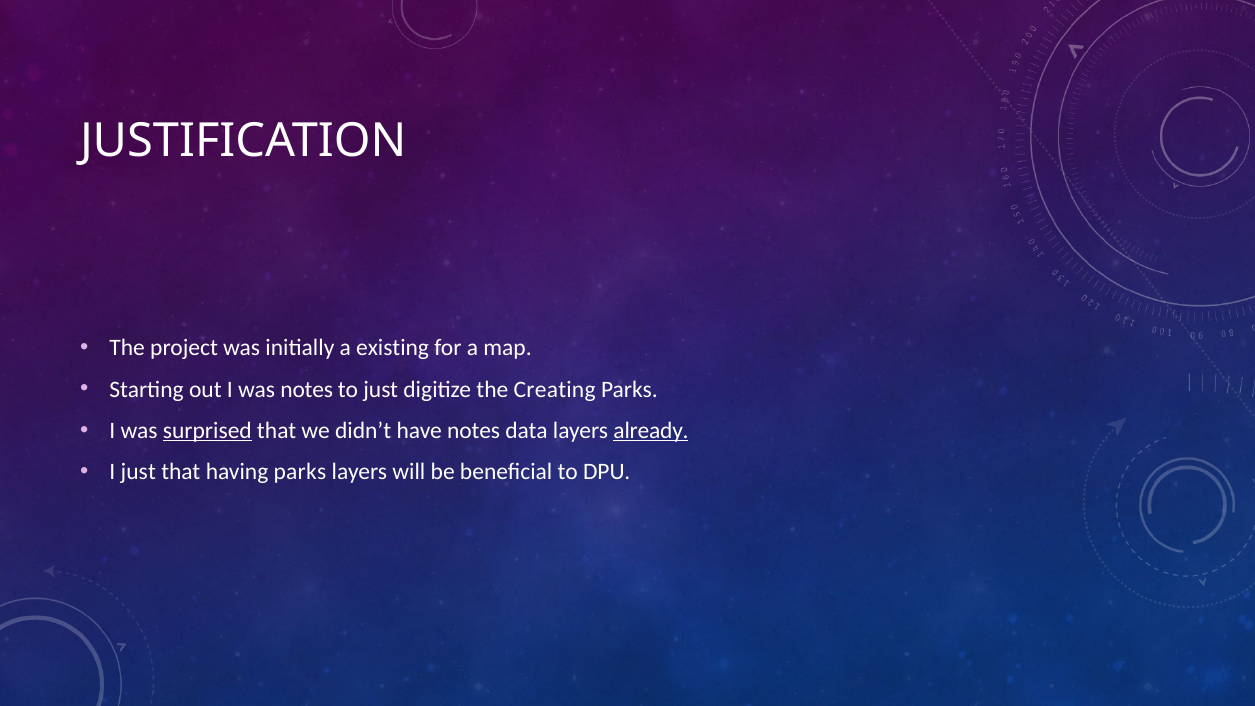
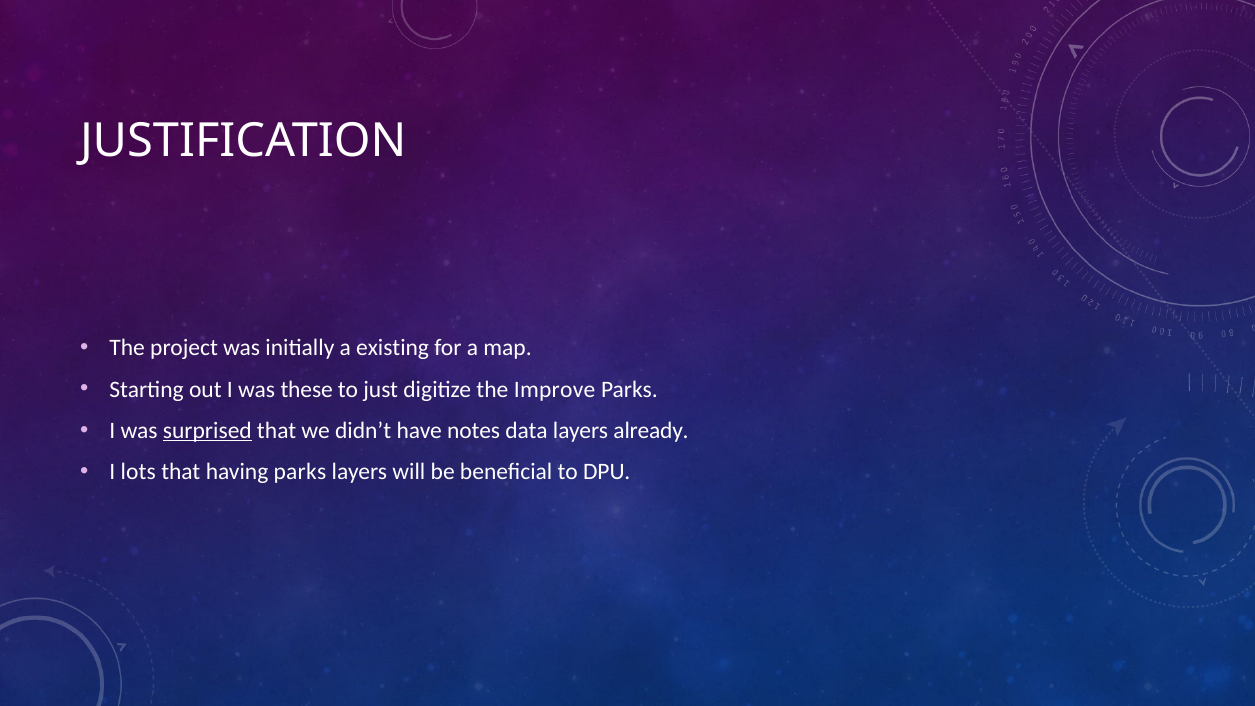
was notes: notes -> these (307, 389)
Creating: Creating -> Improve (555, 389)
already underline: present -> none (651, 431)
I just: just -> lots (138, 472)
